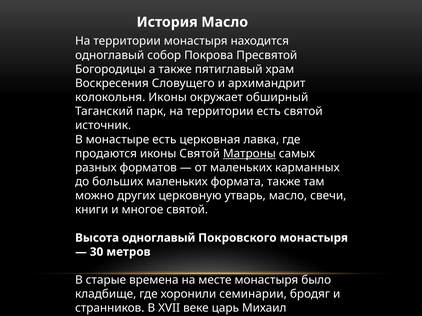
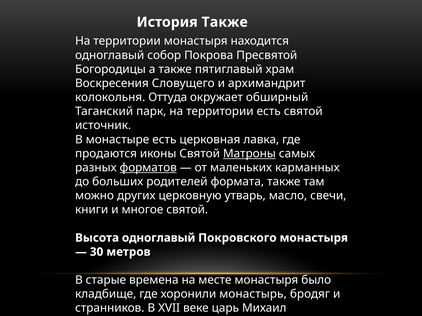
История Масло: Масло -> Также (225, 22)
колокольня Иконы: Иконы -> Оттуда (168, 97)
форматов underline: none -> present (148, 168)
больших маленьких: маленьких -> родителей (177, 182)
хоронили семинарии: семинарии -> монастырь (253, 294)
